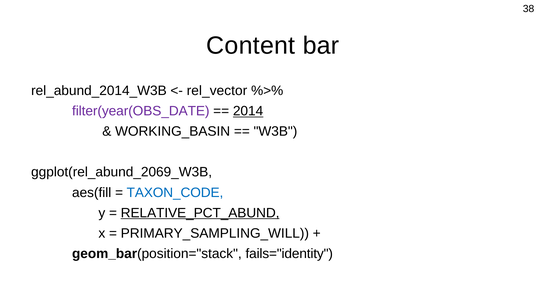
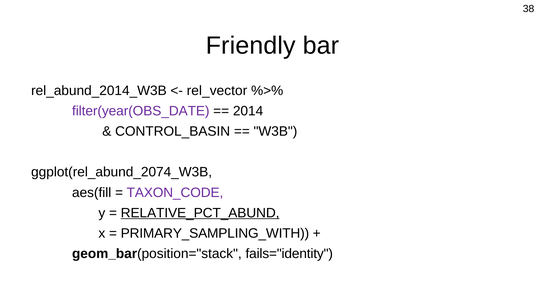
Content: Content -> Friendly (251, 46)
2014 underline: present -> none (248, 111)
WORKING_BASIN: WORKING_BASIN -> CONTROL_BASIN (173, 132)
ggplot(rel_abund_2069_W3B: ggplot(rel_abund_2069_W3B -> ggplot(rel_abund_2074_W3B (122, 172)
TAXON_CODE colour: blue -> purple (175, 193)
PRIMARY_SAMPLING_WILL: PRIMARY_SAMPLING_WILL -> PRIMARY_SAMPLING_WITH (215, 234)
